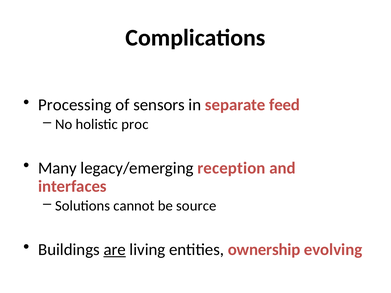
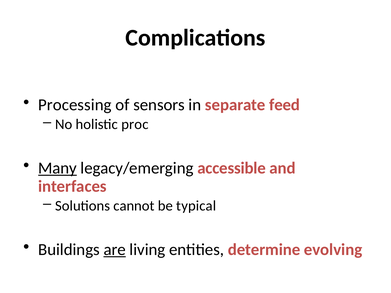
Many underline: none -> present (57, 168)
reception: reception -> accessible (232, 168)
source: source -> typical (196, 206)
ownership: ownership -> determine (264, 250)
